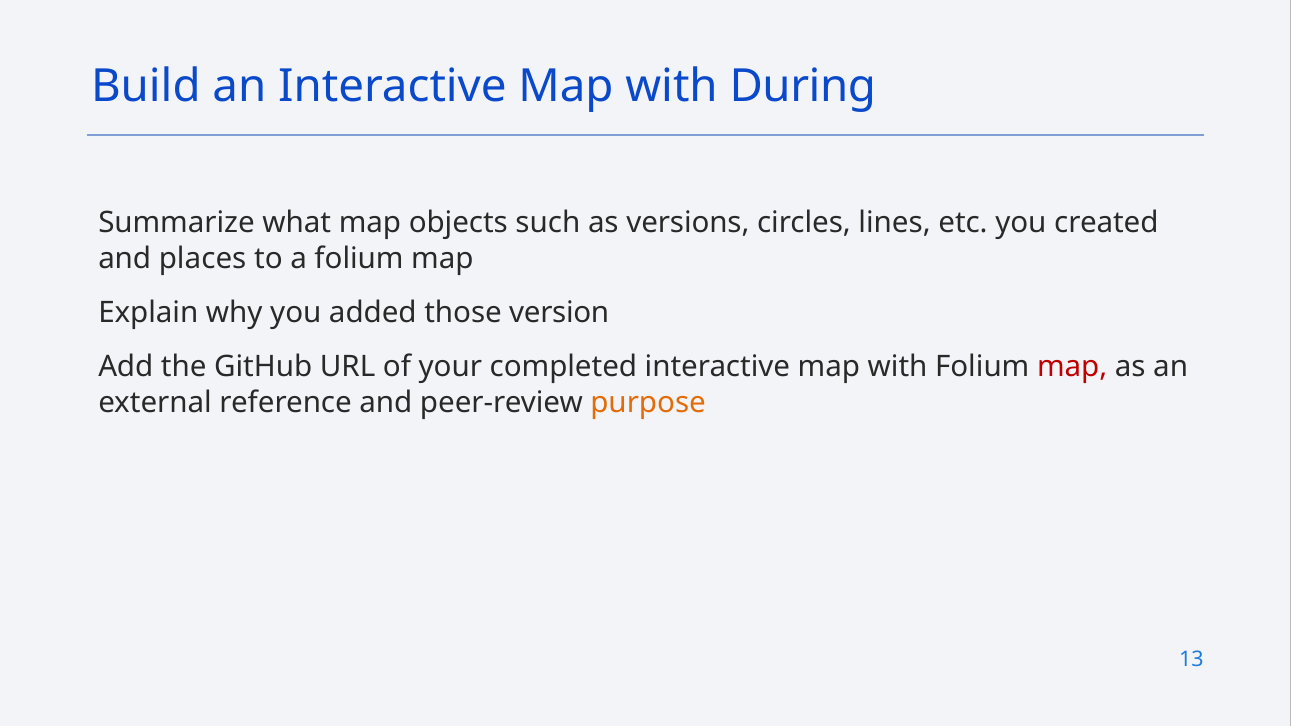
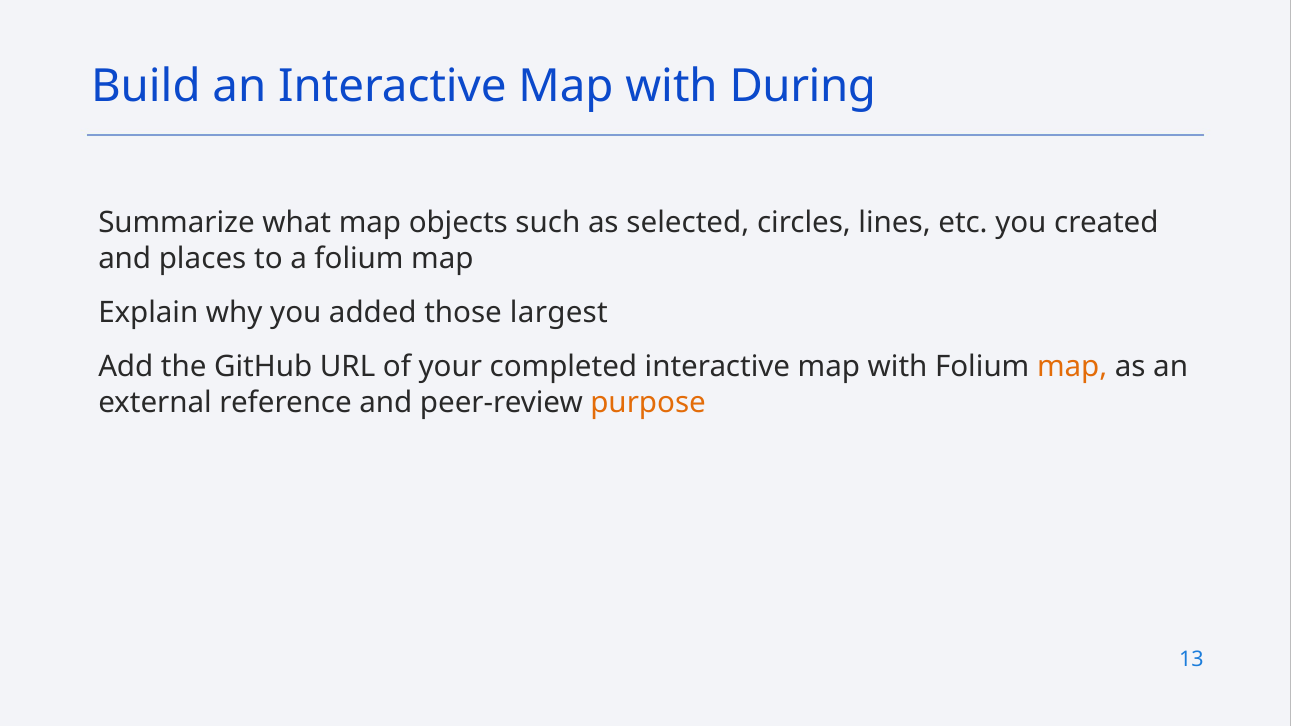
versions: versions -> selected (688, 223)
version: version -> largest (559, 313)
map colour: red -> orange (1072, 367)
